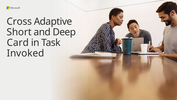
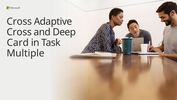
Short: Short -> Cross (19, 32)
Invoked: Invoked -> Multiple (26, 53)
